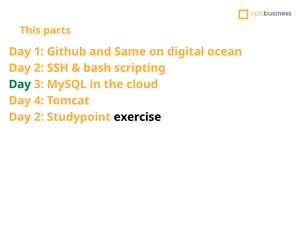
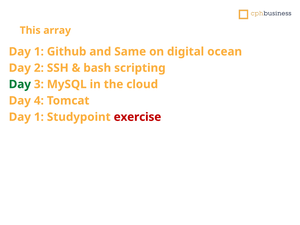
parts: parts -> array (57, 30)
2: 2 -> 1 (39, 117)
exercise colour: black -> red (137, 117)
